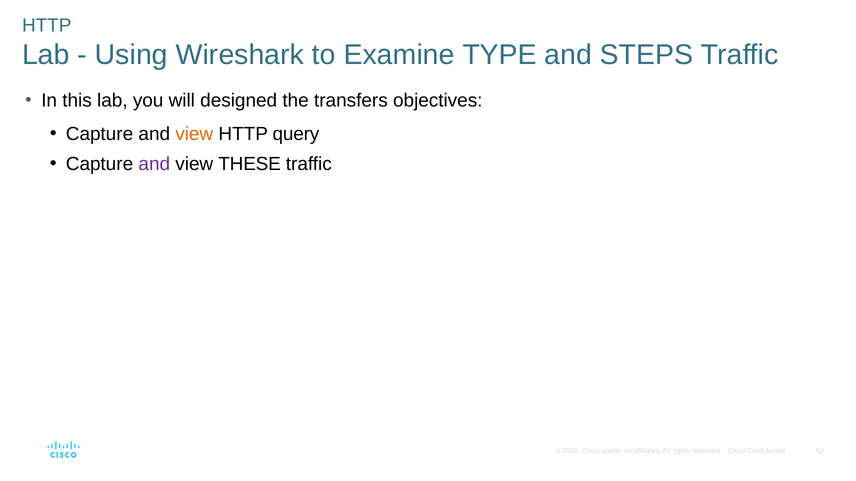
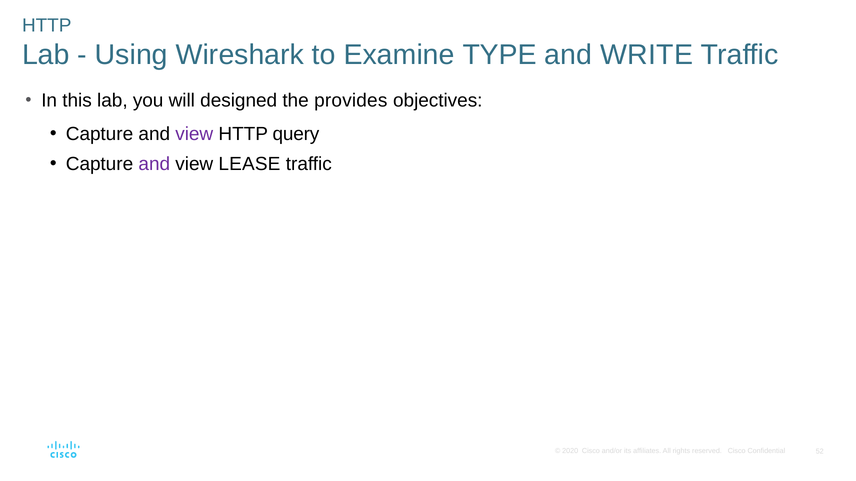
STEPS: STEPS -> WRITE (647, 55)
transfers: transfers -> provides (351, 101)
view colour: orange -> purple (194, 134)
THESE: THESE -> LEASE (249, 164)
